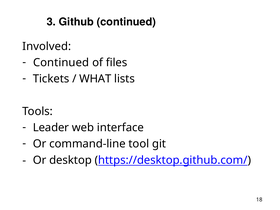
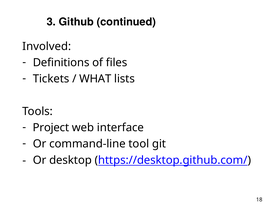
Continued: Continued -> Definitions (61, 63)
Leader: Leader -> Project (51, 128)
